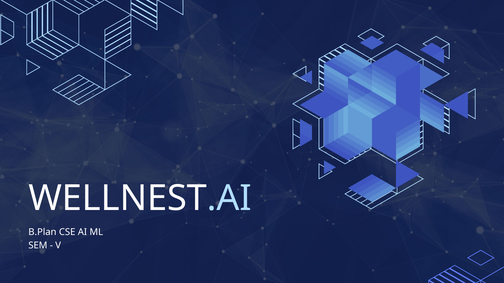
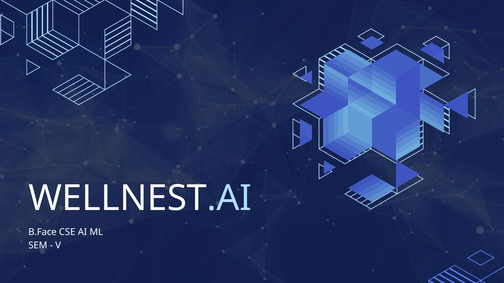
B.Plan: B.Plan -> B.Face (42, 233)
